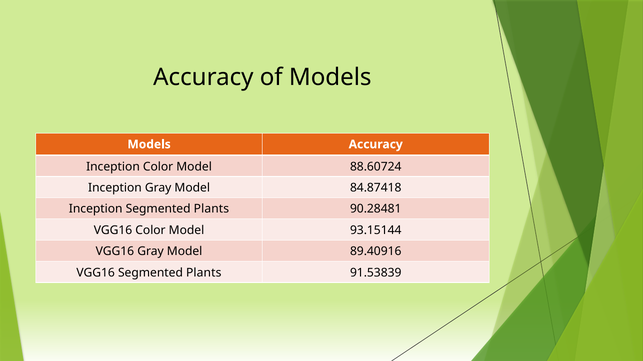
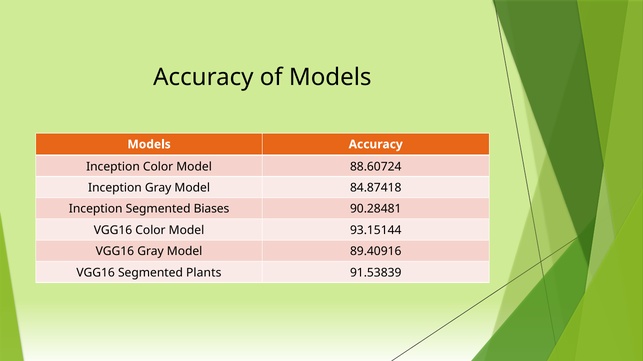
Inception Segmented Plants: Plants -> Biases (212, 209)
